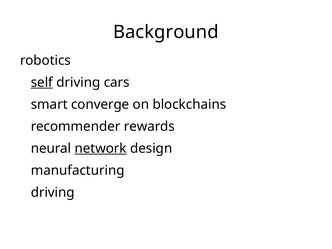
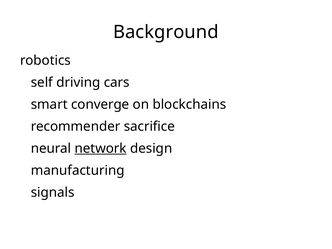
self underline: present -> none (42, 82)
rewards: rewards -> sacrifice (149, 126)
driving: driving -> signals (53, 192)
